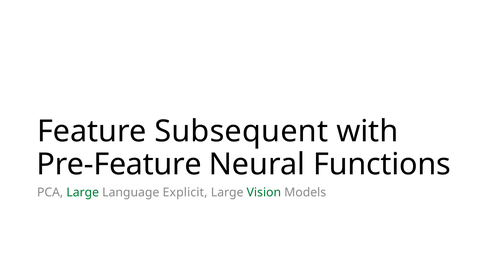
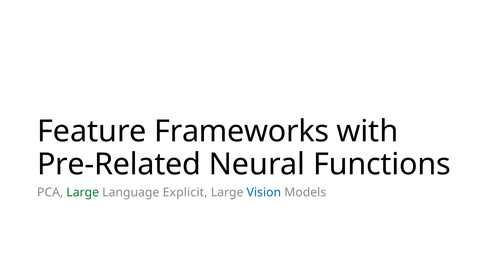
Subsequent: Subsequent -> Frameworks (242, 131)
Pre-Feature: Pre-Feature -> Pre-Related (119, 164)
Vision colour: green -> blue (264, 192)
